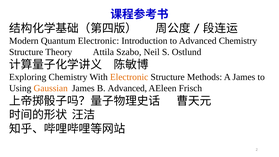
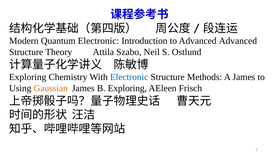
Advanced Chemistry: Chemistry -> Advanced (238, 41)
Electronic colour: orange -> blue (129, 77)
B Advanced: Advanced -> Exploring (127, 88)
